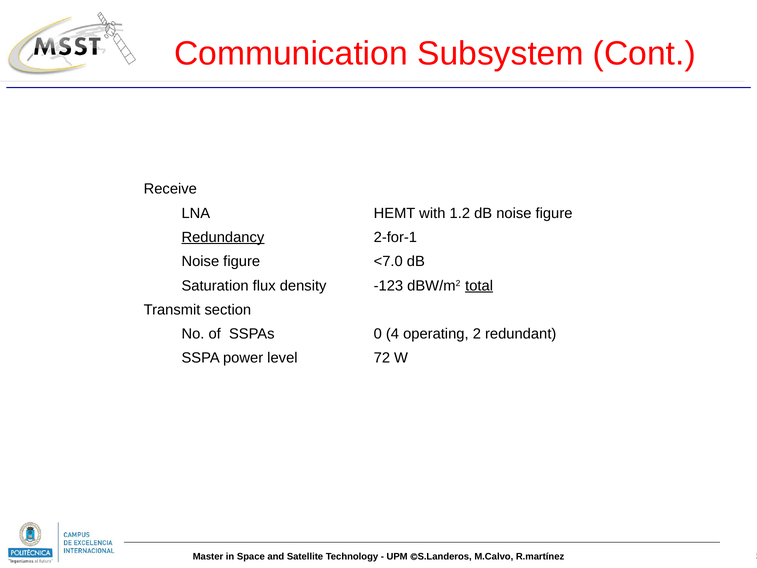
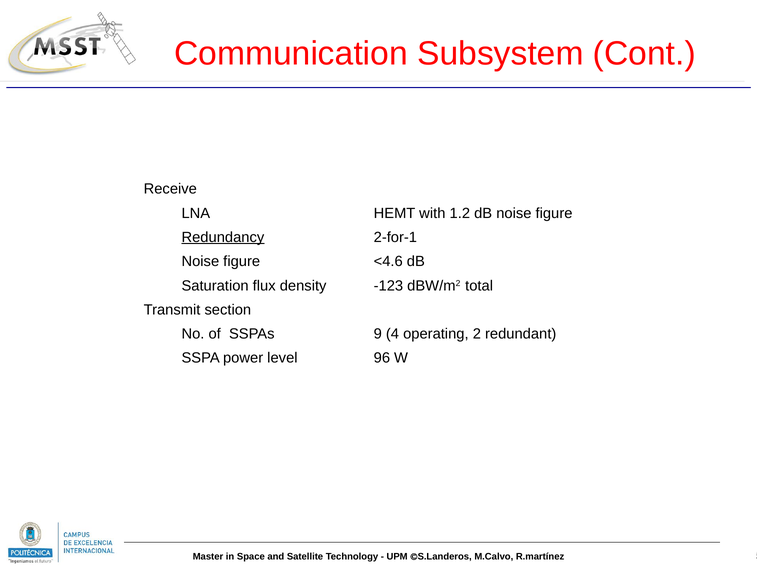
<7.0: <7.0 -> <4.6 (388, 261)
total underline: present -> none (479, 286)
0: 0 -> 9 (378, 334)
72: 72 -> 96 (382, 358)
